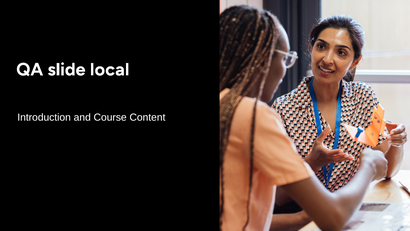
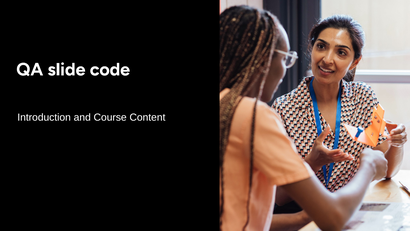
local: local -> code (110, 69)
